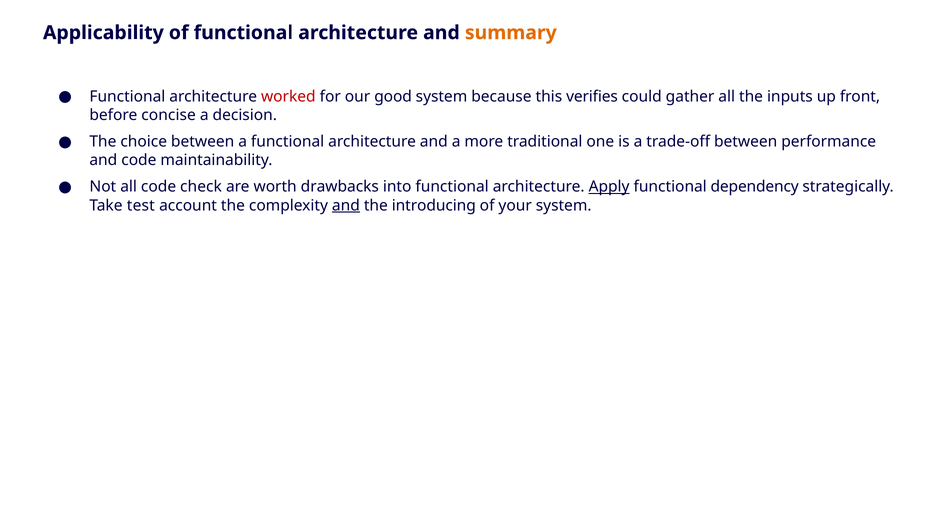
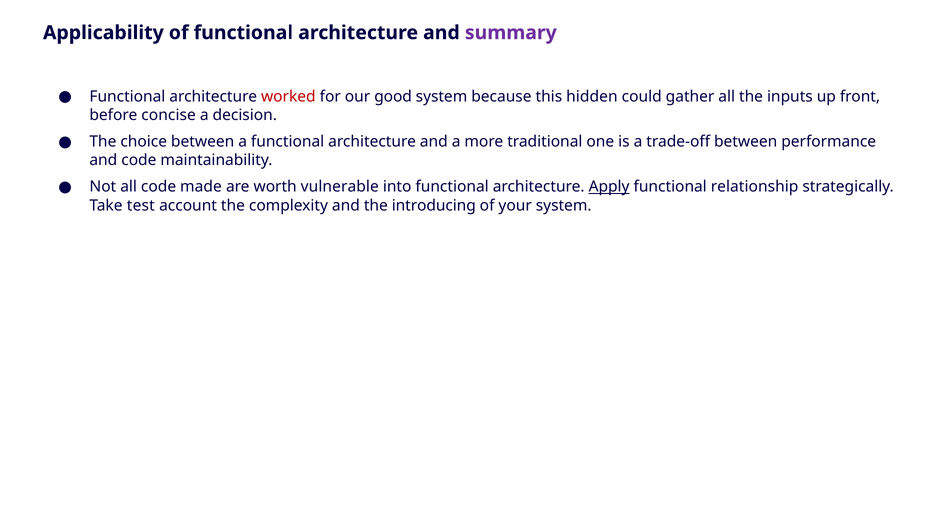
summary colour: orange -> purple (511, 33)
verifies: verifies -> hidden (592, 97)
check: check -> made (201, 187)
drawbacks: drawbacks -> vulnerable (340, 187)
dependency: dependency -> relationship (755, 187)
and underline: present -> none (346, 206)
